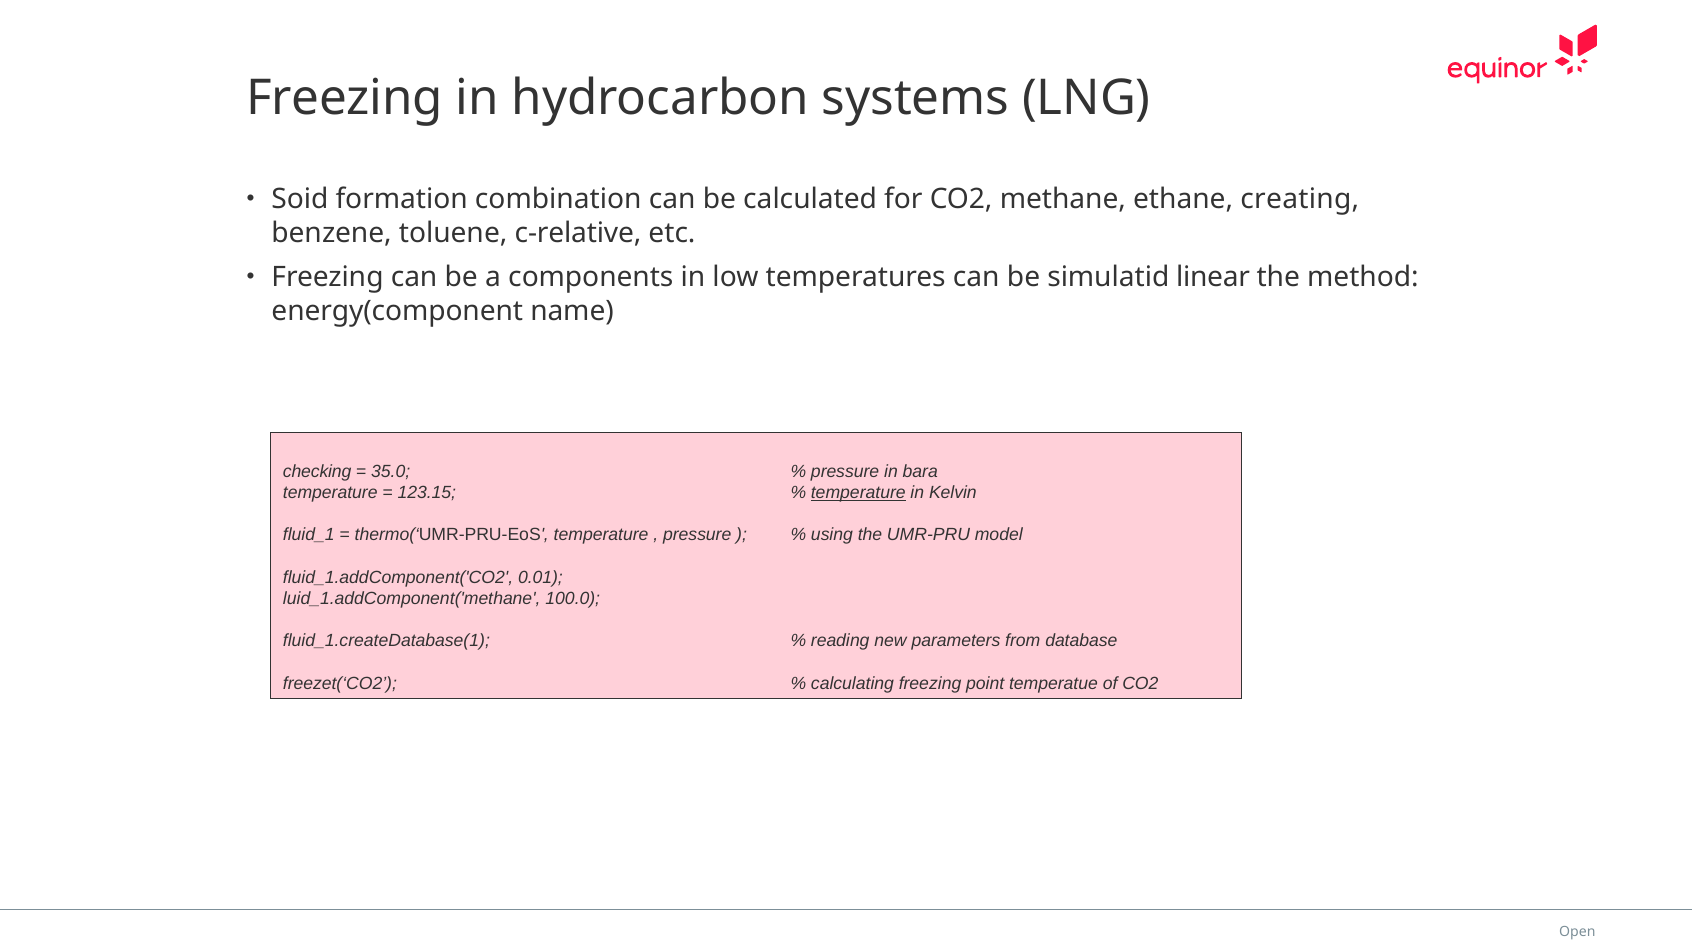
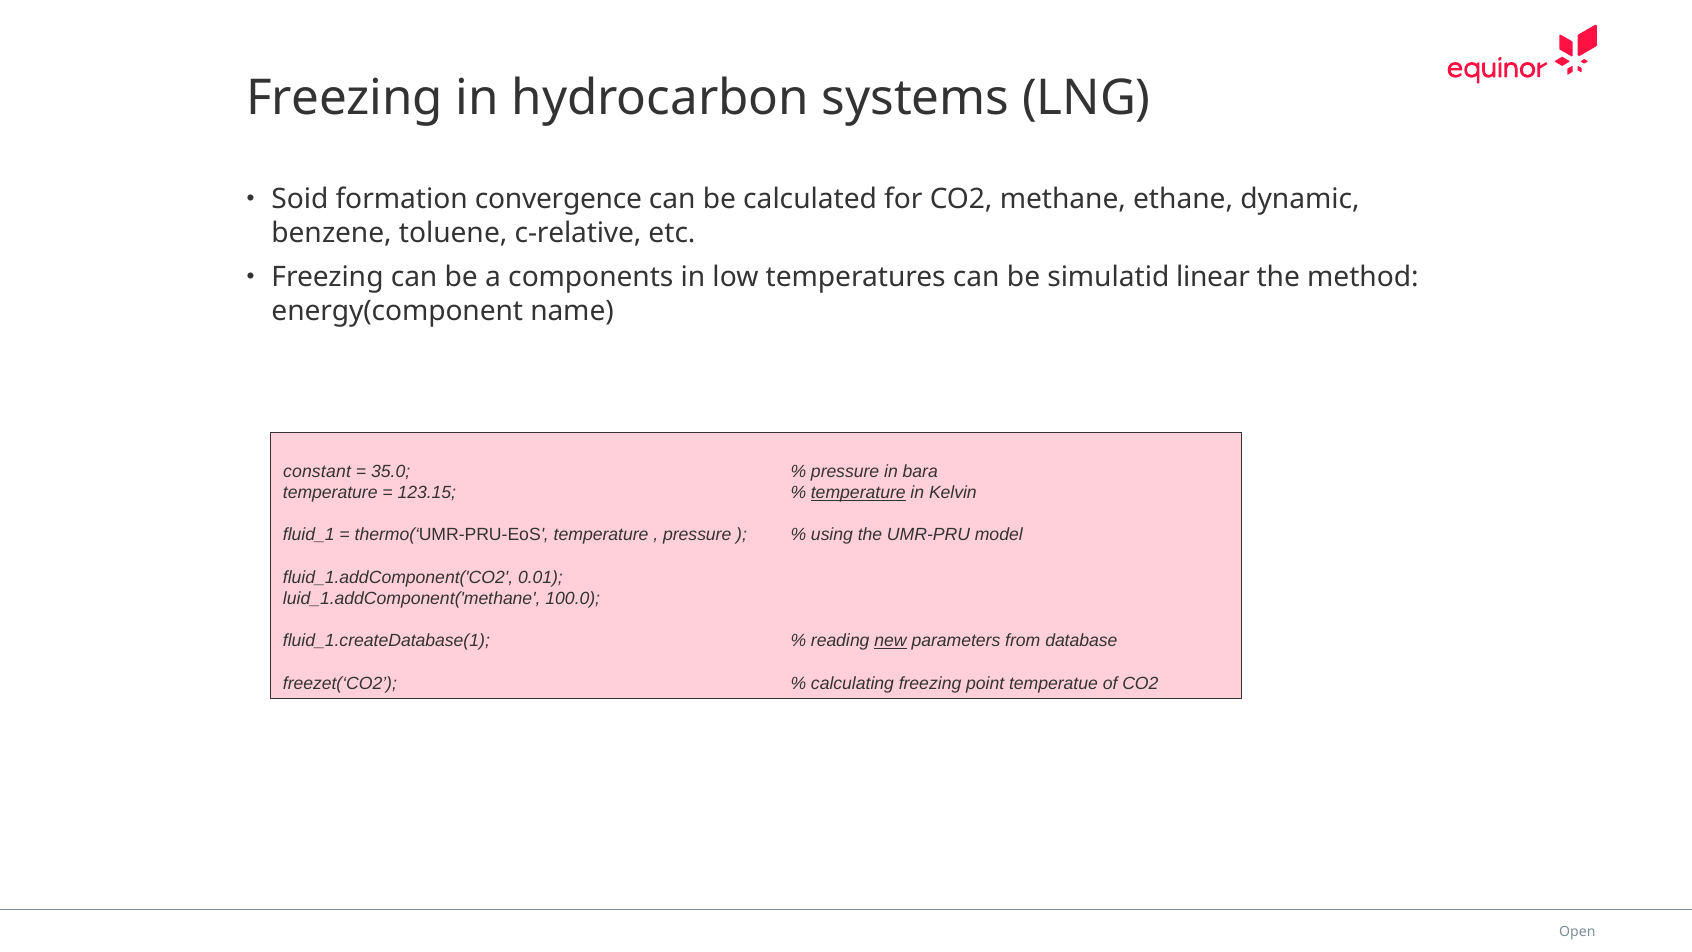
combination: combination -> convergence (558, 199)
creating: creating -> dynamic (1300, 199)
checking: checking -> constant (317, 471)
new underline: none -> present (891, 641)
